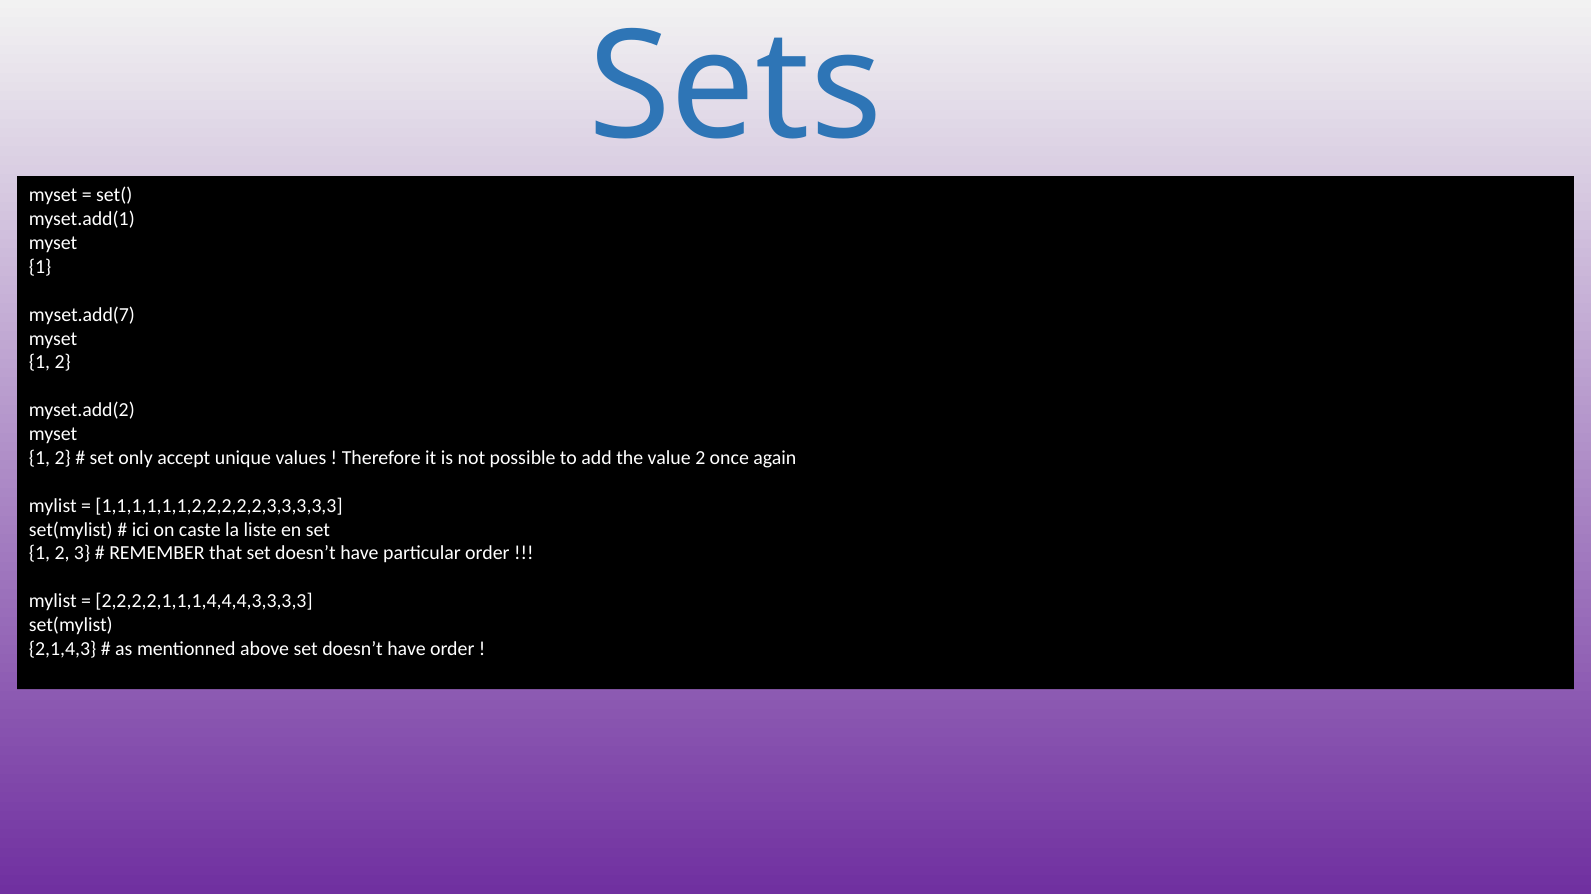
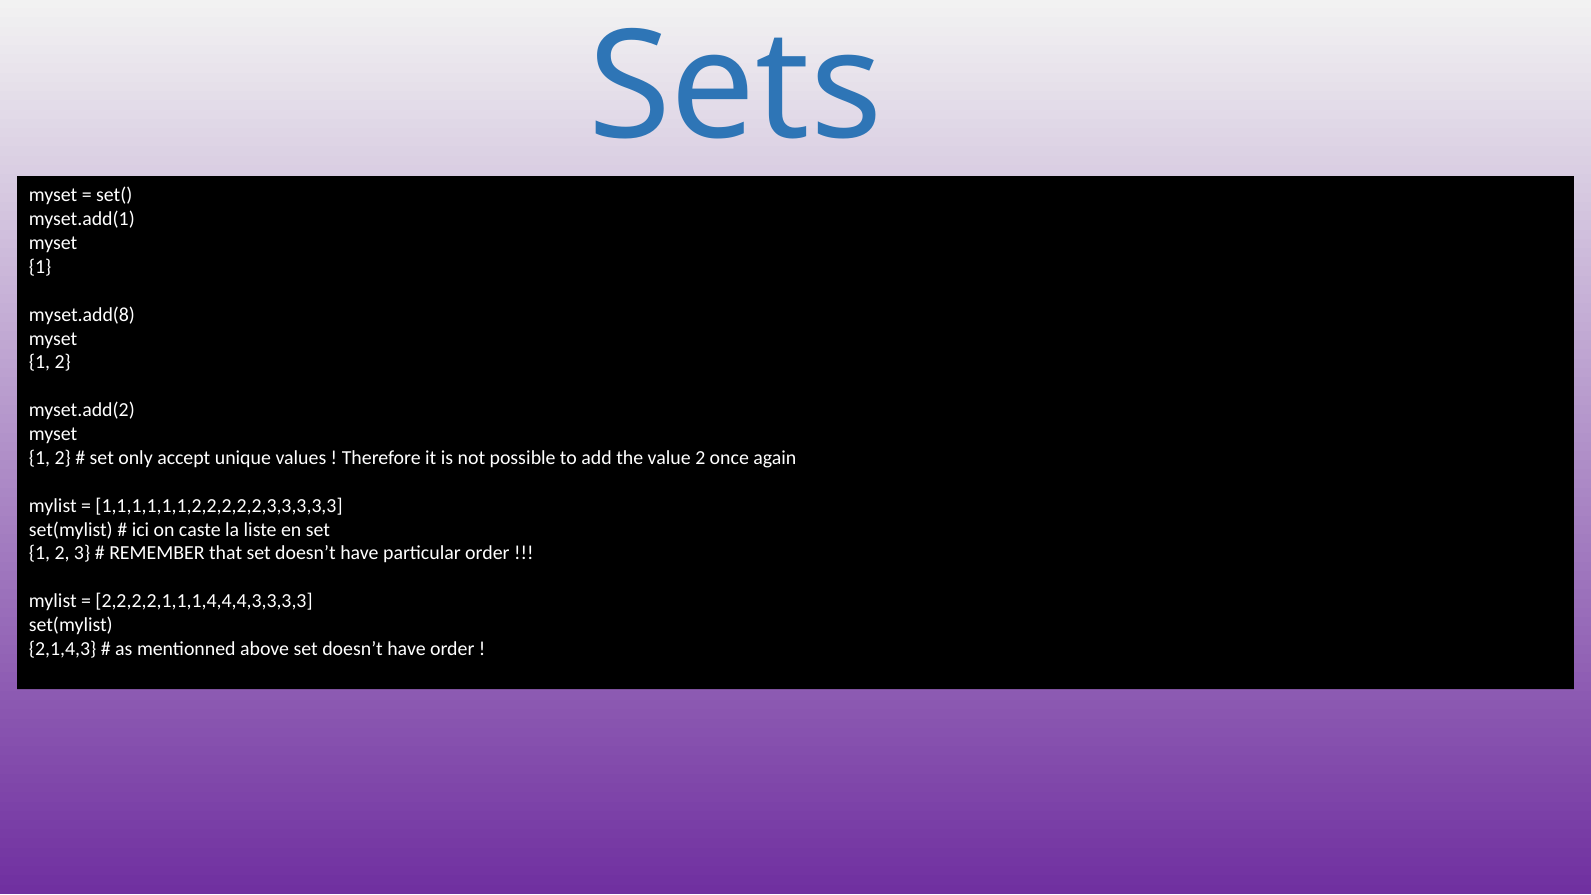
myset.add(7: myset.add(7 -> myset.add(8 (82, 315)
